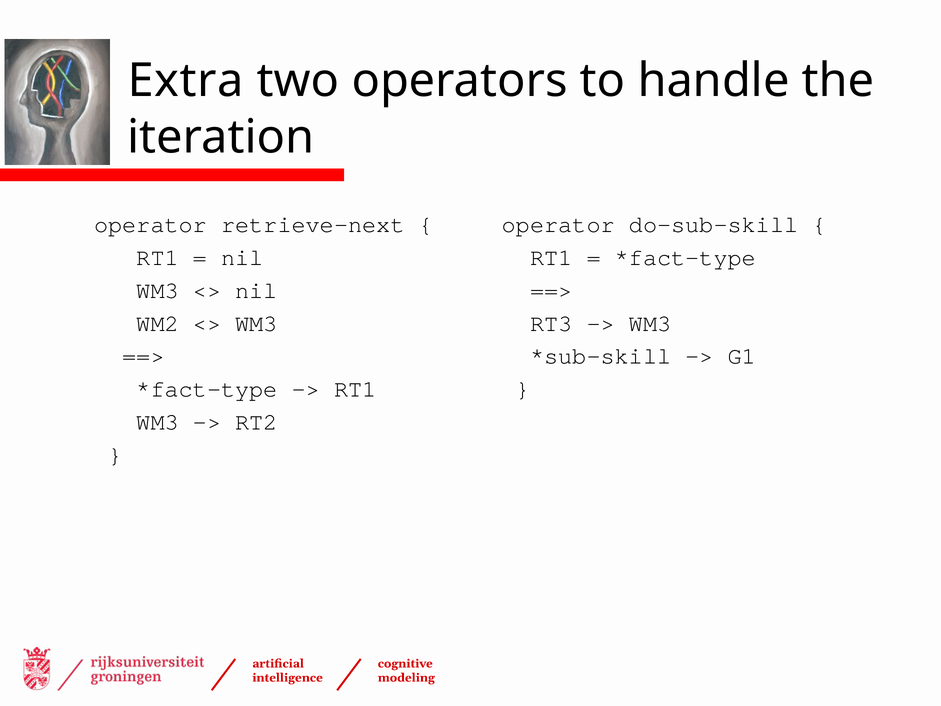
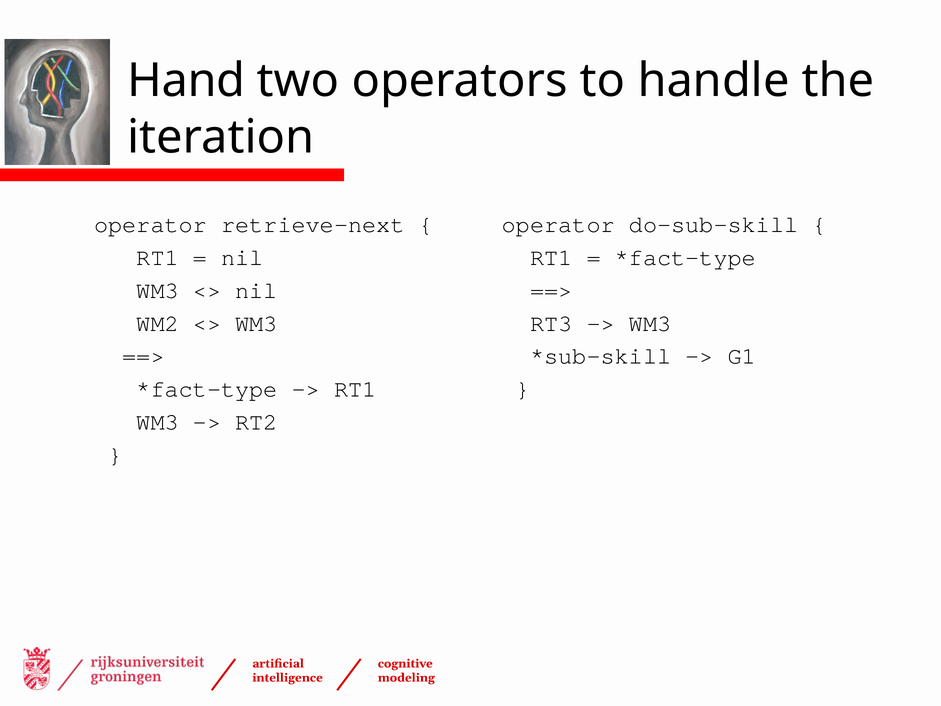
Extra: Extra -> Hand (186, 81)
